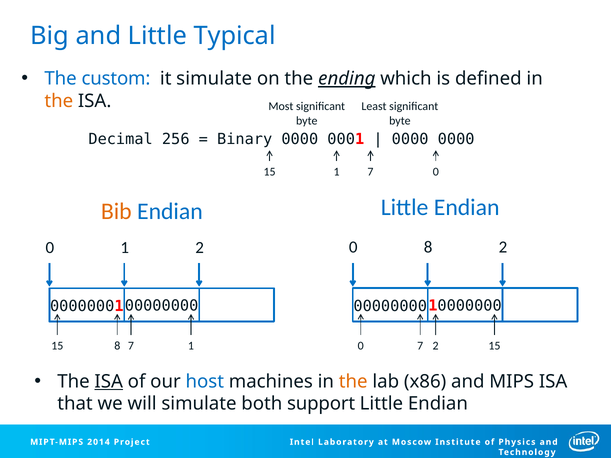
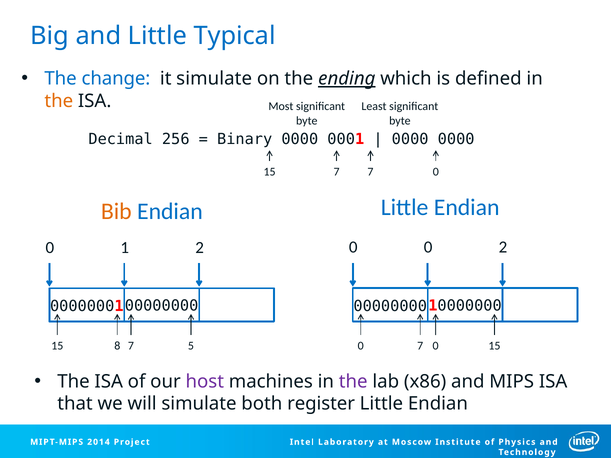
custom: custom -> change (116, 79)
15 1: 1 -> 7 (337, 172)
8: 8 -> 0 (428, 248)
2: 2 -> 0 (436, 346)
7 1: 1 -> 5 (191, 346)
ISA underline: present -> none (109, 382)
host colour: blue -> purple (205, 382)
the colour: orange -> purple (353, 382)
support: support -> register (321, 404)
